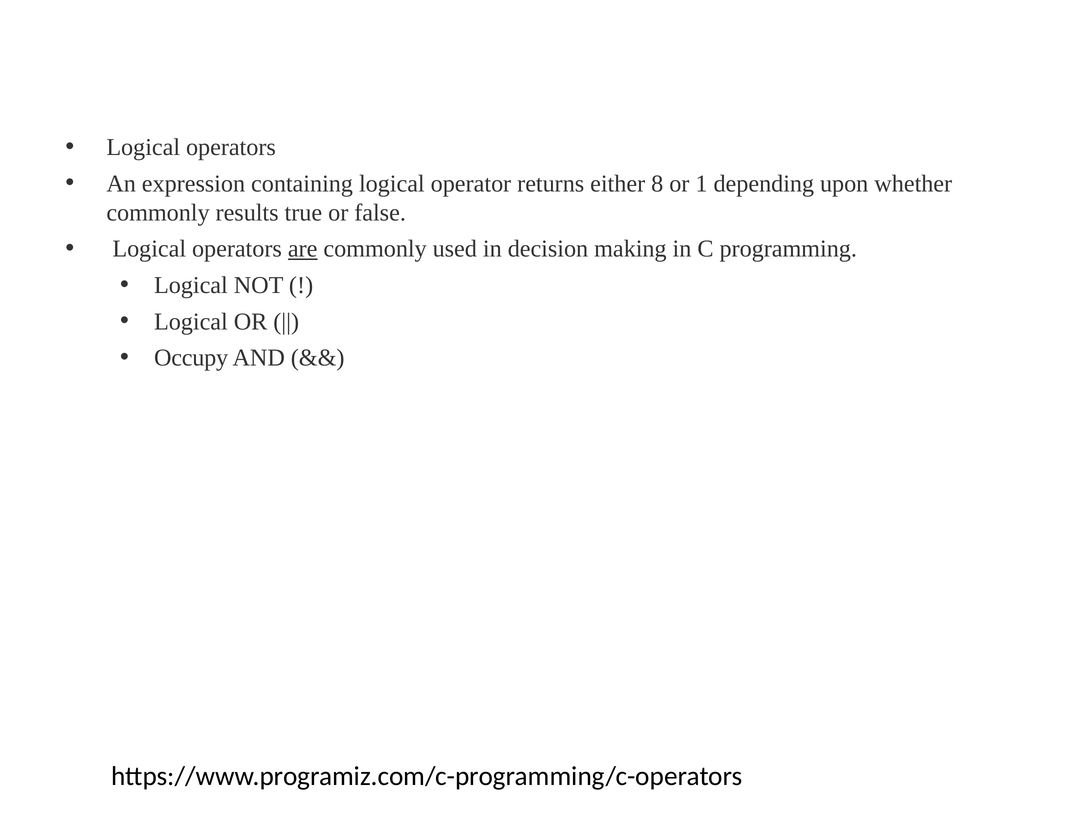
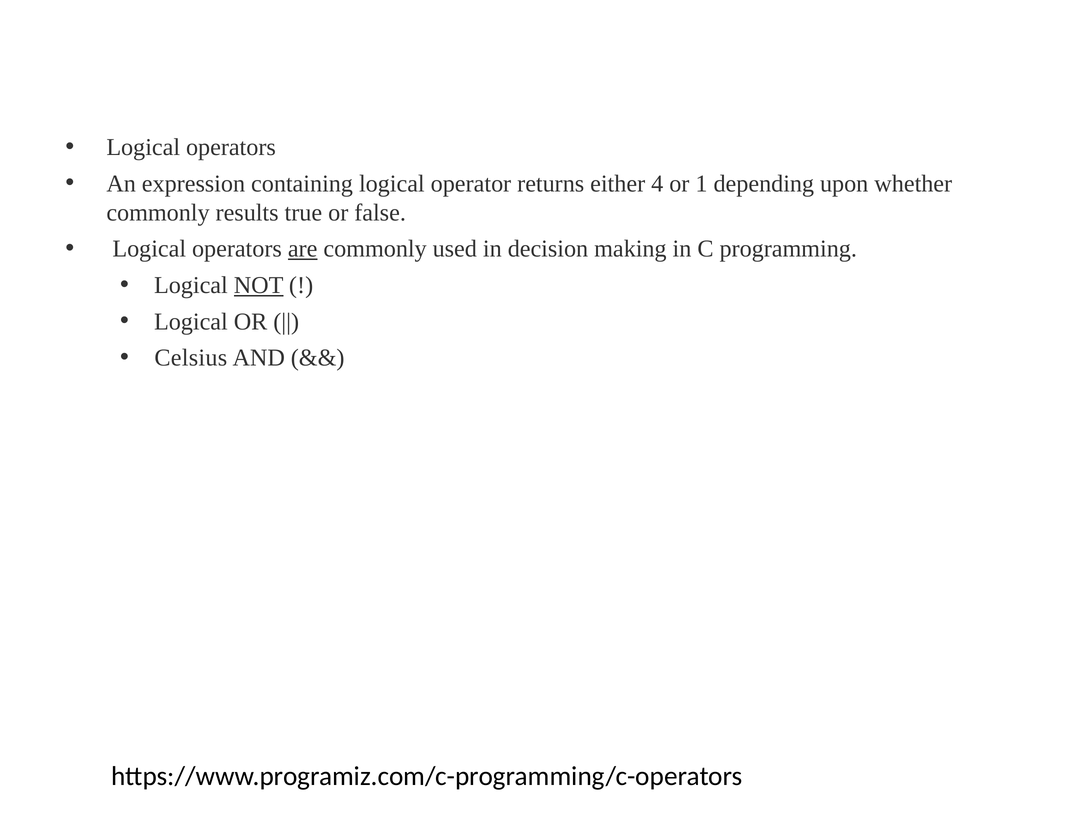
8: 8 -> 4 (657, 184)
NOT underline: none -> present (259, 285)
Occupy: Occupy -> Celsius (191, 358)
